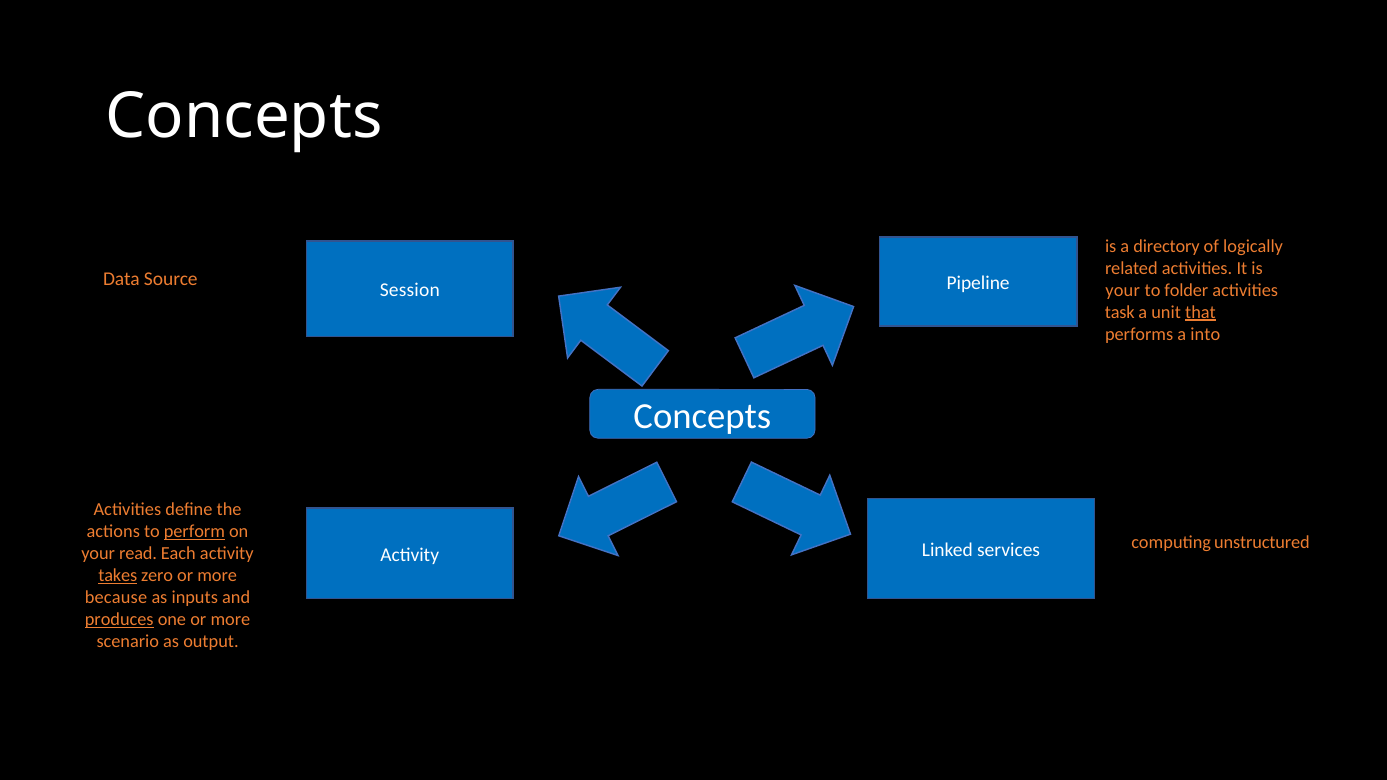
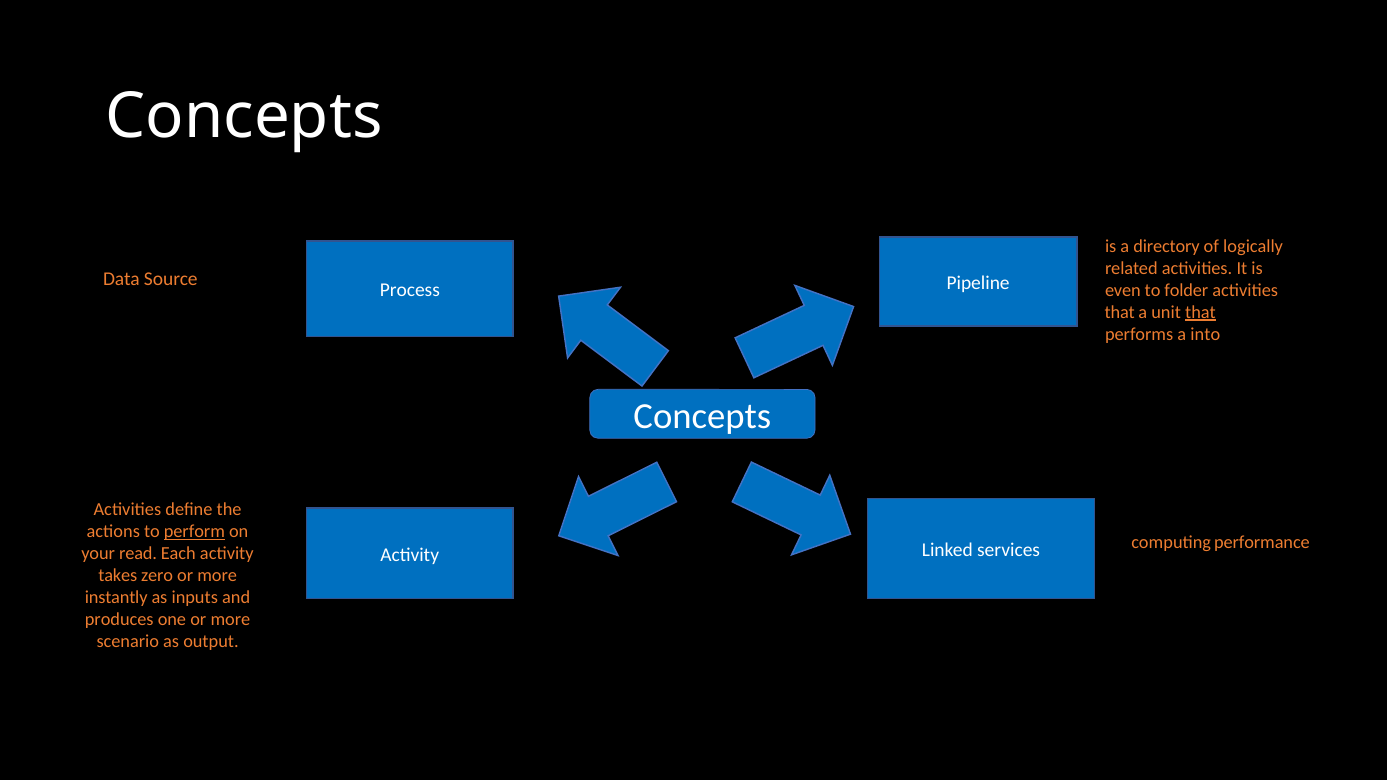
Session: Session -> Process (410, 290)
your: your -> even (1123, 290)
task: task -> that (1120, 312)
unstructured: unstructured -> performance (1262, 543)
takes underline: present -> none (118, 576)
because: because -> instantly (116, 598)
produces underline: present -> none (119, 620)
